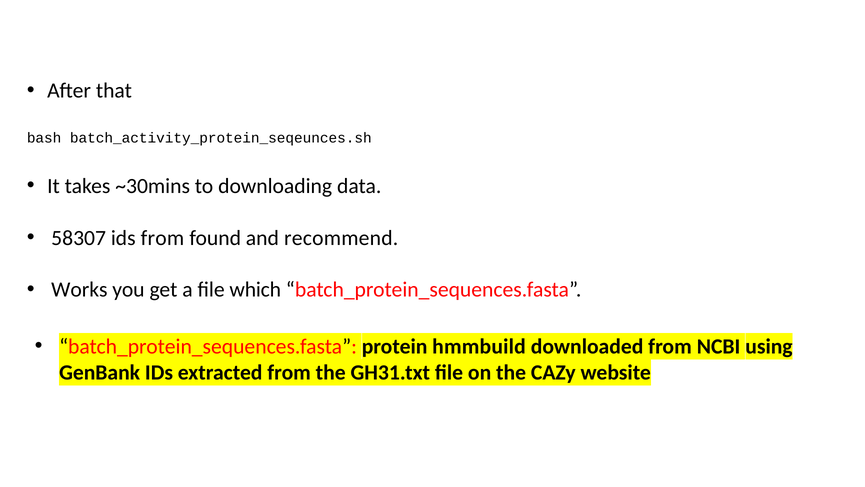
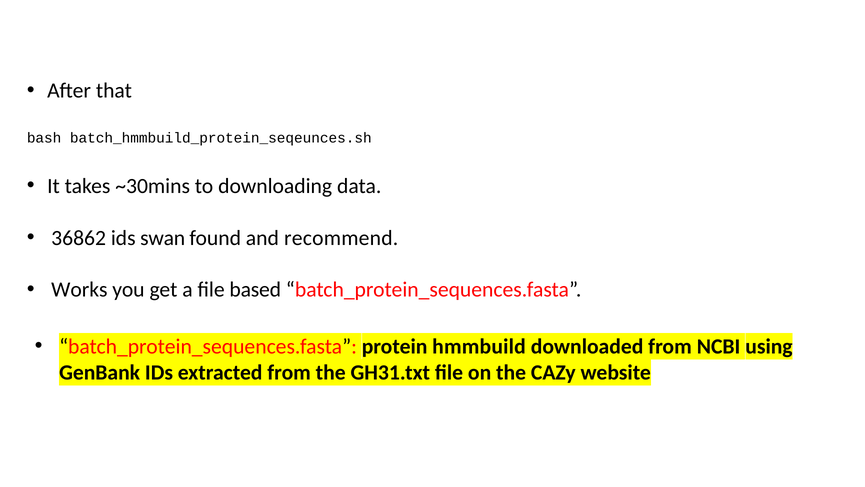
batch_activity_protein_seqeunces.sh: batch_activity_protein_seqeunces.sh -> batch_hmmbuild_protein_seqeunces.sh (221, 138)
58307: 58307 -> 36862 (79, 238)
ids from: from -> swan (163, 238)
which: which -> based (255, 290)
